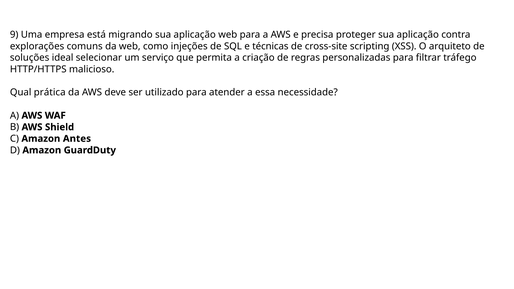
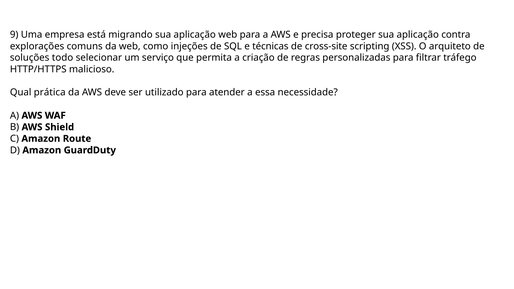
ideal: ideal -> todo (63, 58)
Antes: Antes -> Route (77, 139)
